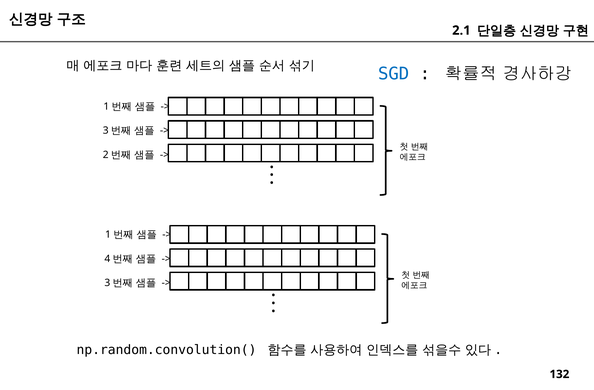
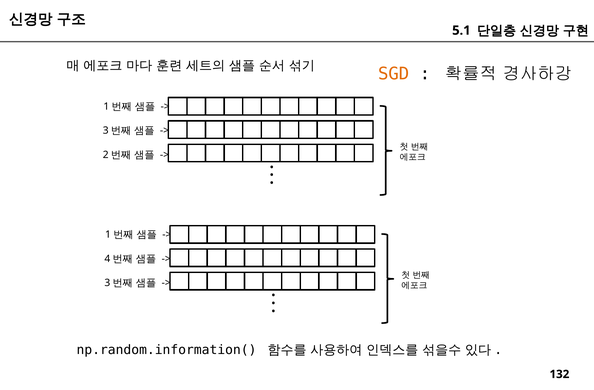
2.1: 2.1 -> 5.1 (461, 30)
SGD colour: blue -> orange (394, 74)
np.random.convolution(: np.random.convolution( -> np.random.information( (166, 350)
